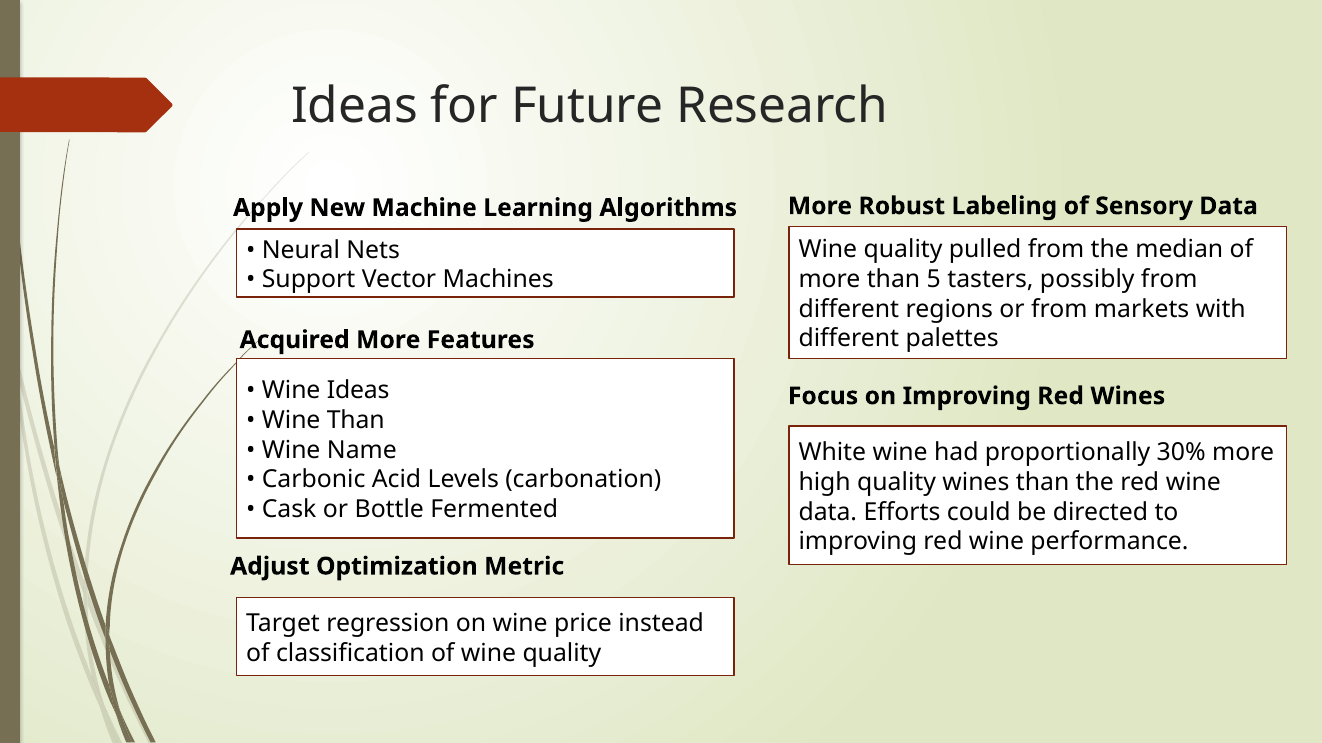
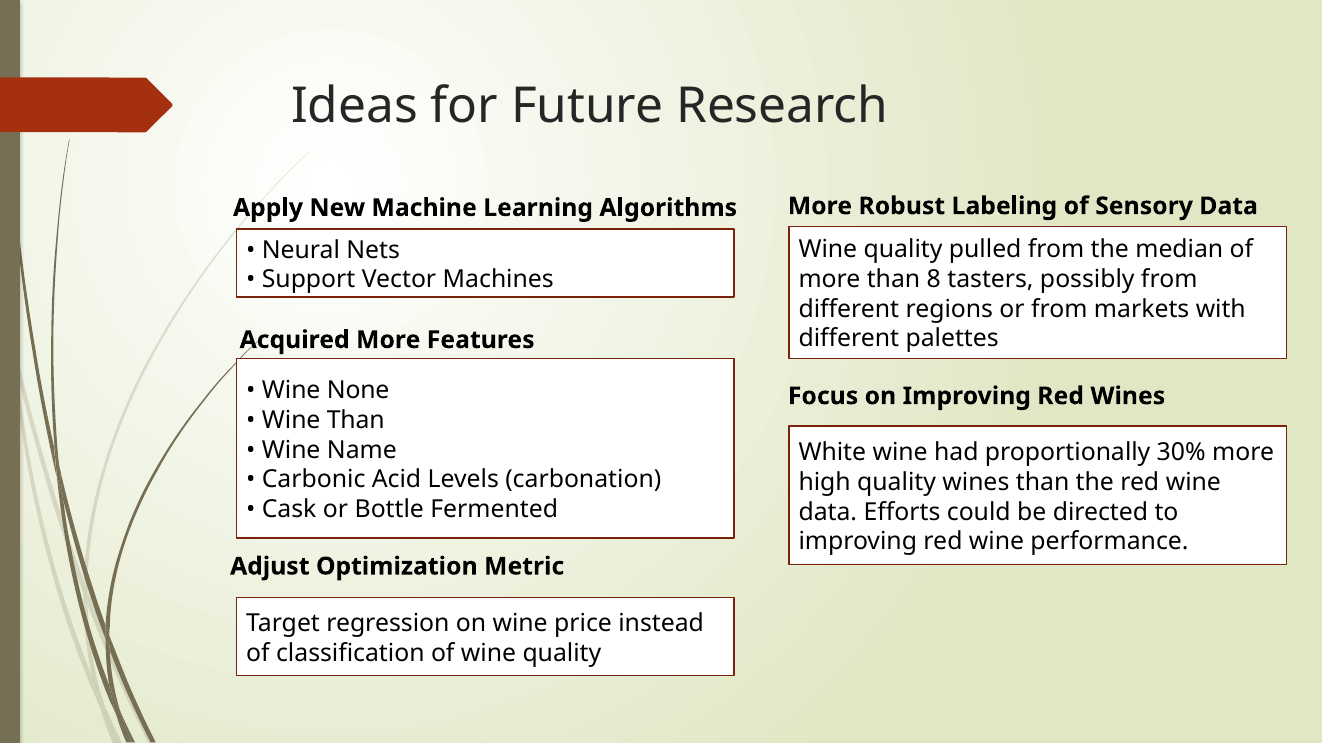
5: 5 -> 8 (934, 280)
Wine Ideas: Ideas -> None (358, 391)
